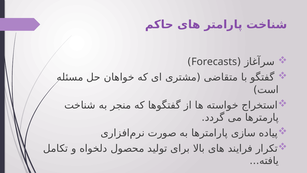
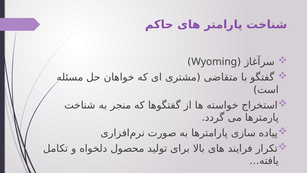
Forecasts: Forecasts -> Wyoming (214, 62)
